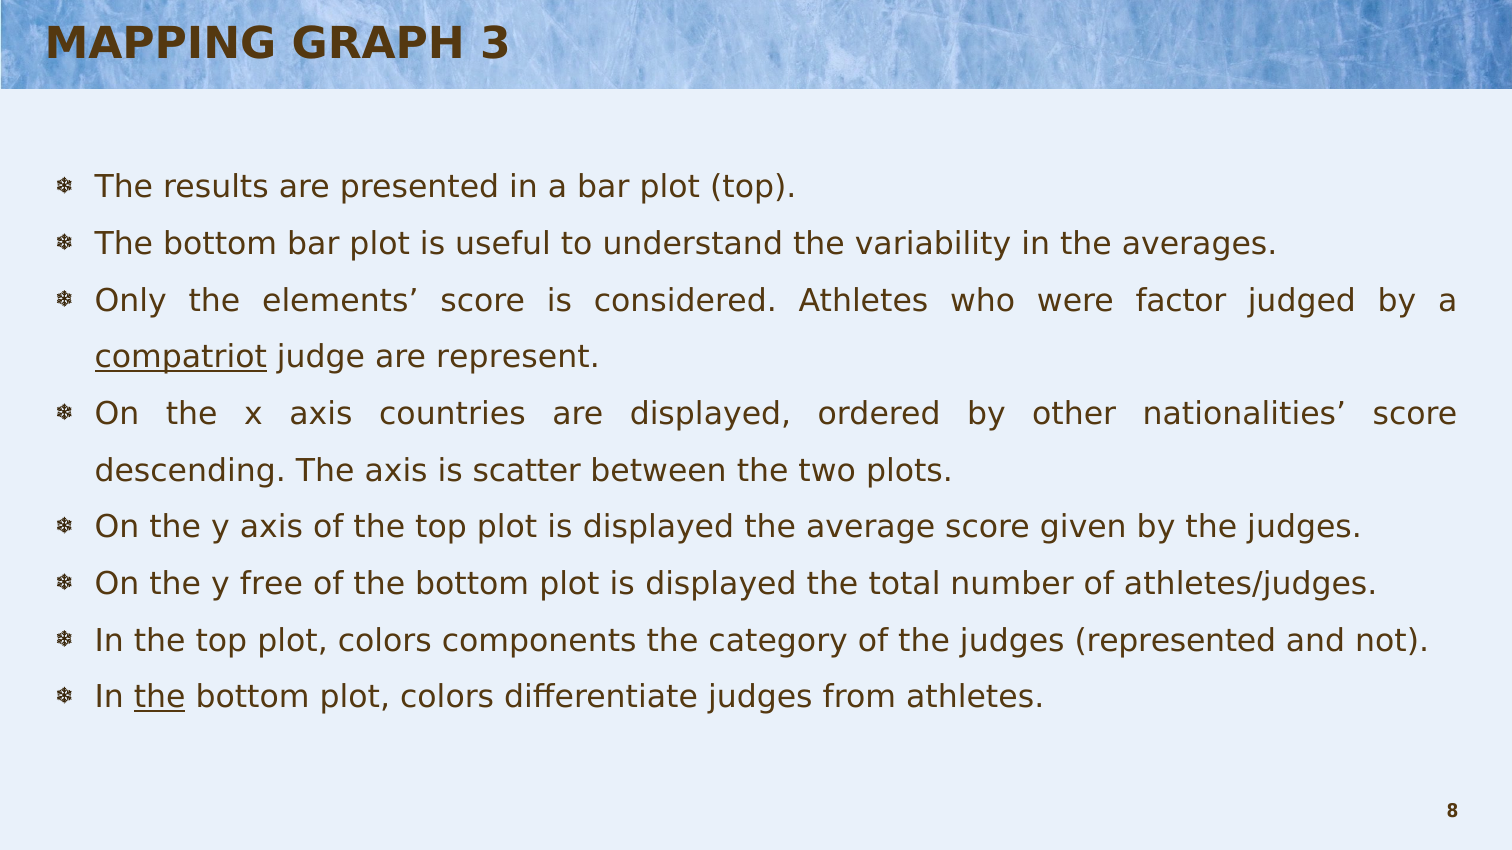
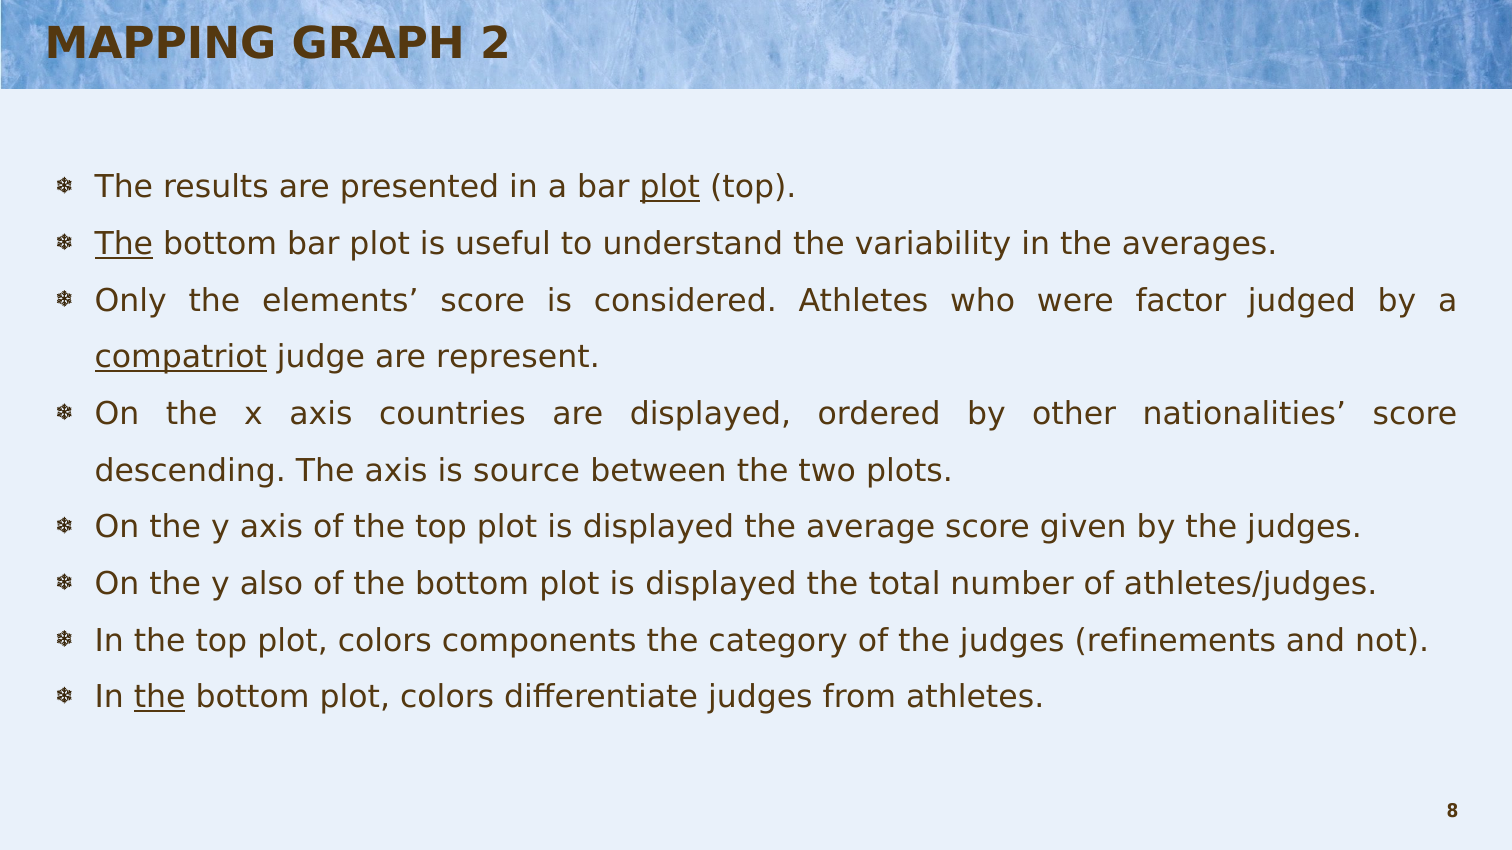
3: 3 -> 2 (495, 44)
plot underline: none -> present (670, 187)
The underline: none -> present (124, 244)
scatter: scatter -> source (526, 471)
free: free -> also (271, 584)
represented: represented -> refinements (1175, 641)
